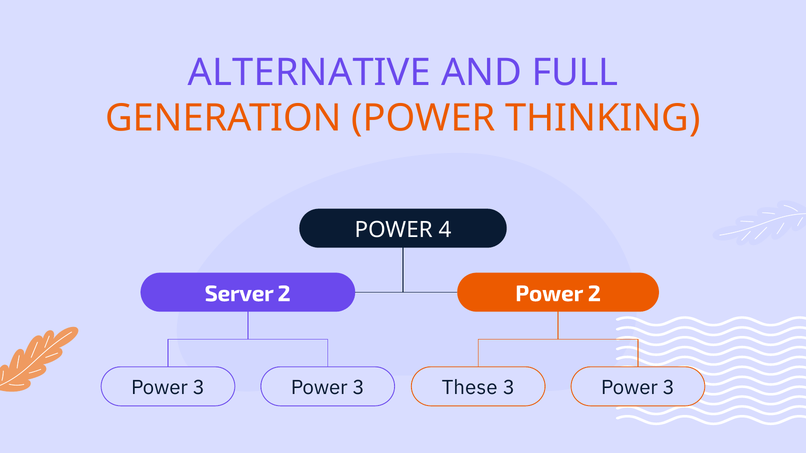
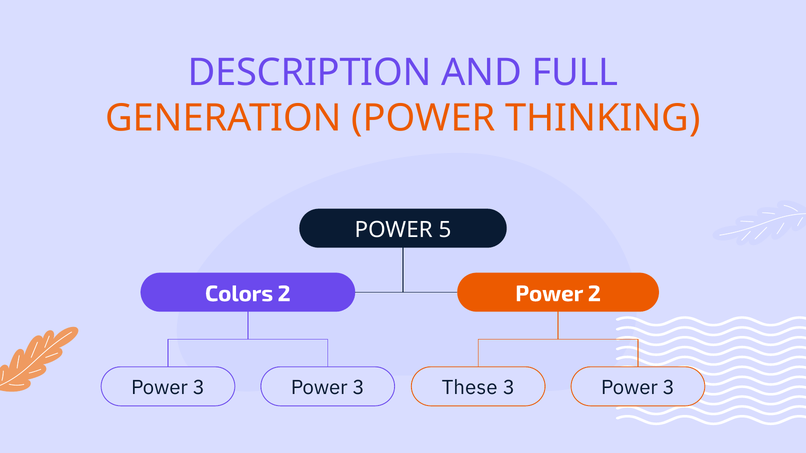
ALTERNATIVE: ALTERNATIVE -> DESCRIPTION (310, 73)
4: 4 -> 5 (445, 230)
Server: Server -> Colors (239, 294)
